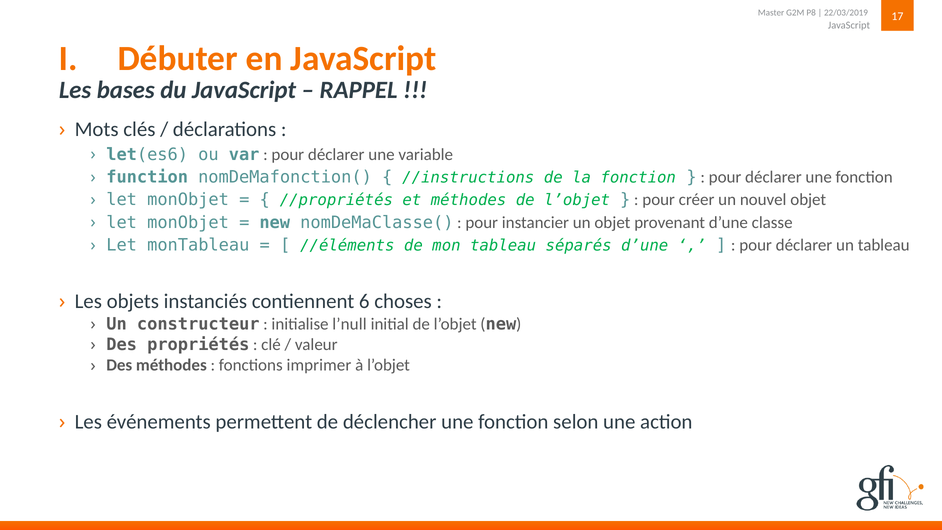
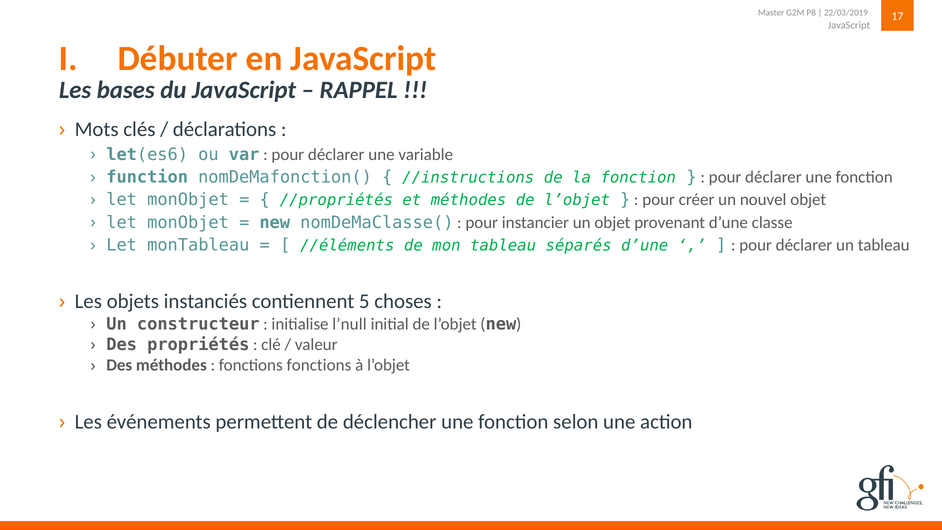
6: 6 -> 5 (364, 301)
fonctions imprimer: imprimer -> fonctions (319, 365)
